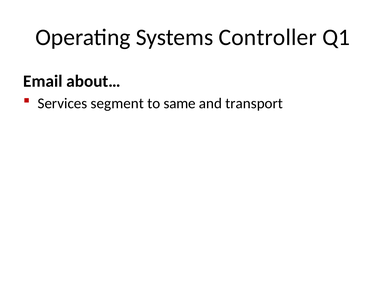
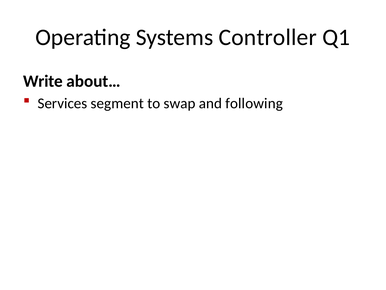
Email: Email -> Write (43, 81)
same: same -> swap (180, 103)
transport: transport -> following (254, 103)
